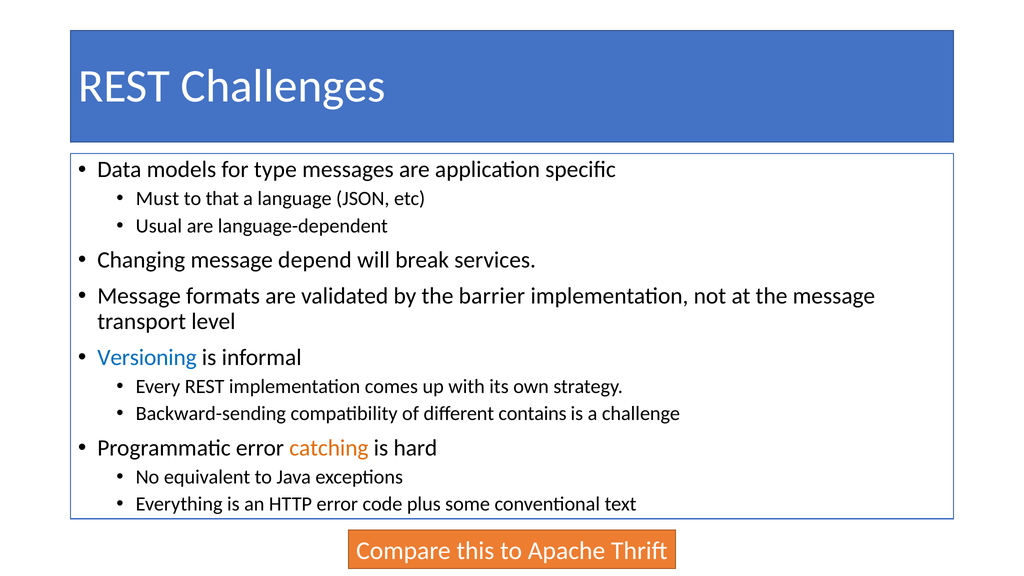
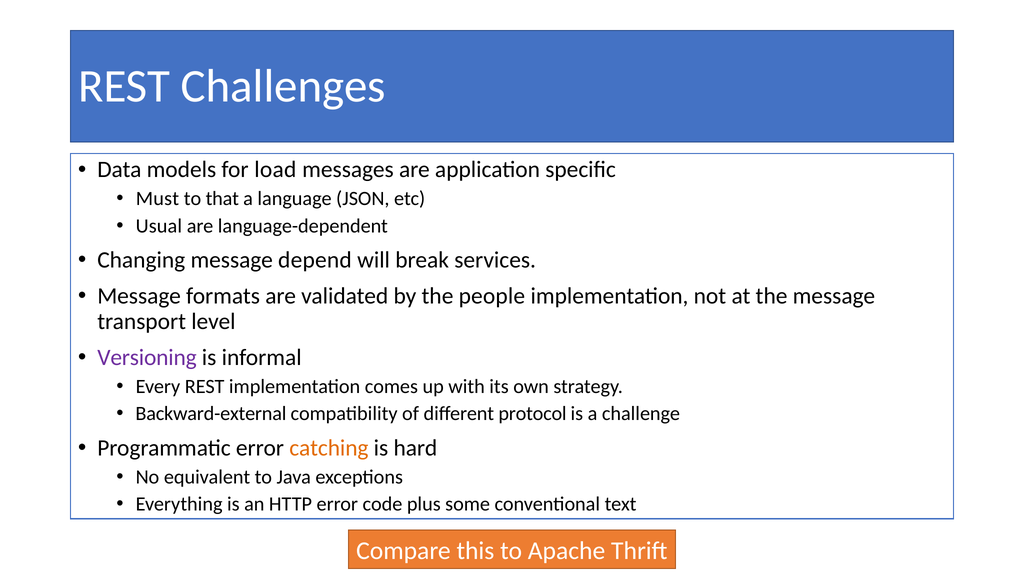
type: type -> load (275, 170)
barrier: barrier -> people (492, 296)
Versioning colour: blue -> purple (147, 357)
Backward-sending: Backward-sending -> Backward-external (211, 414)
contains: contains -> protocol (533, 414)
